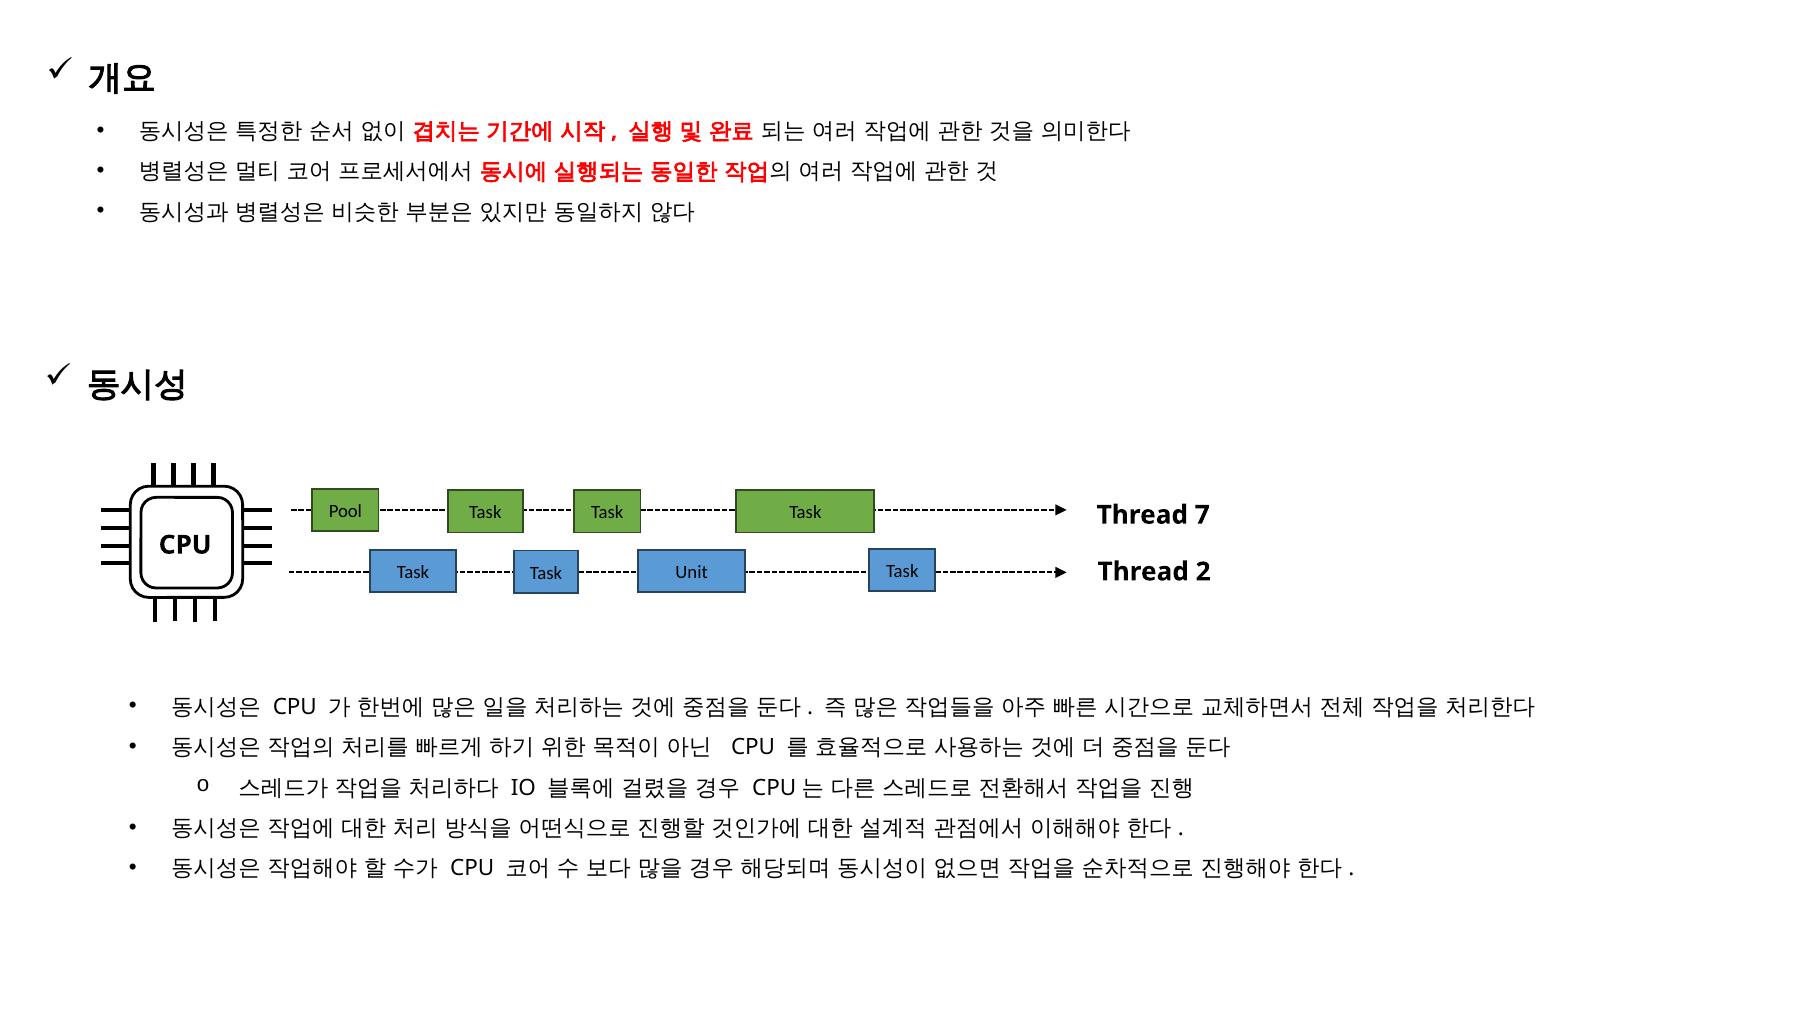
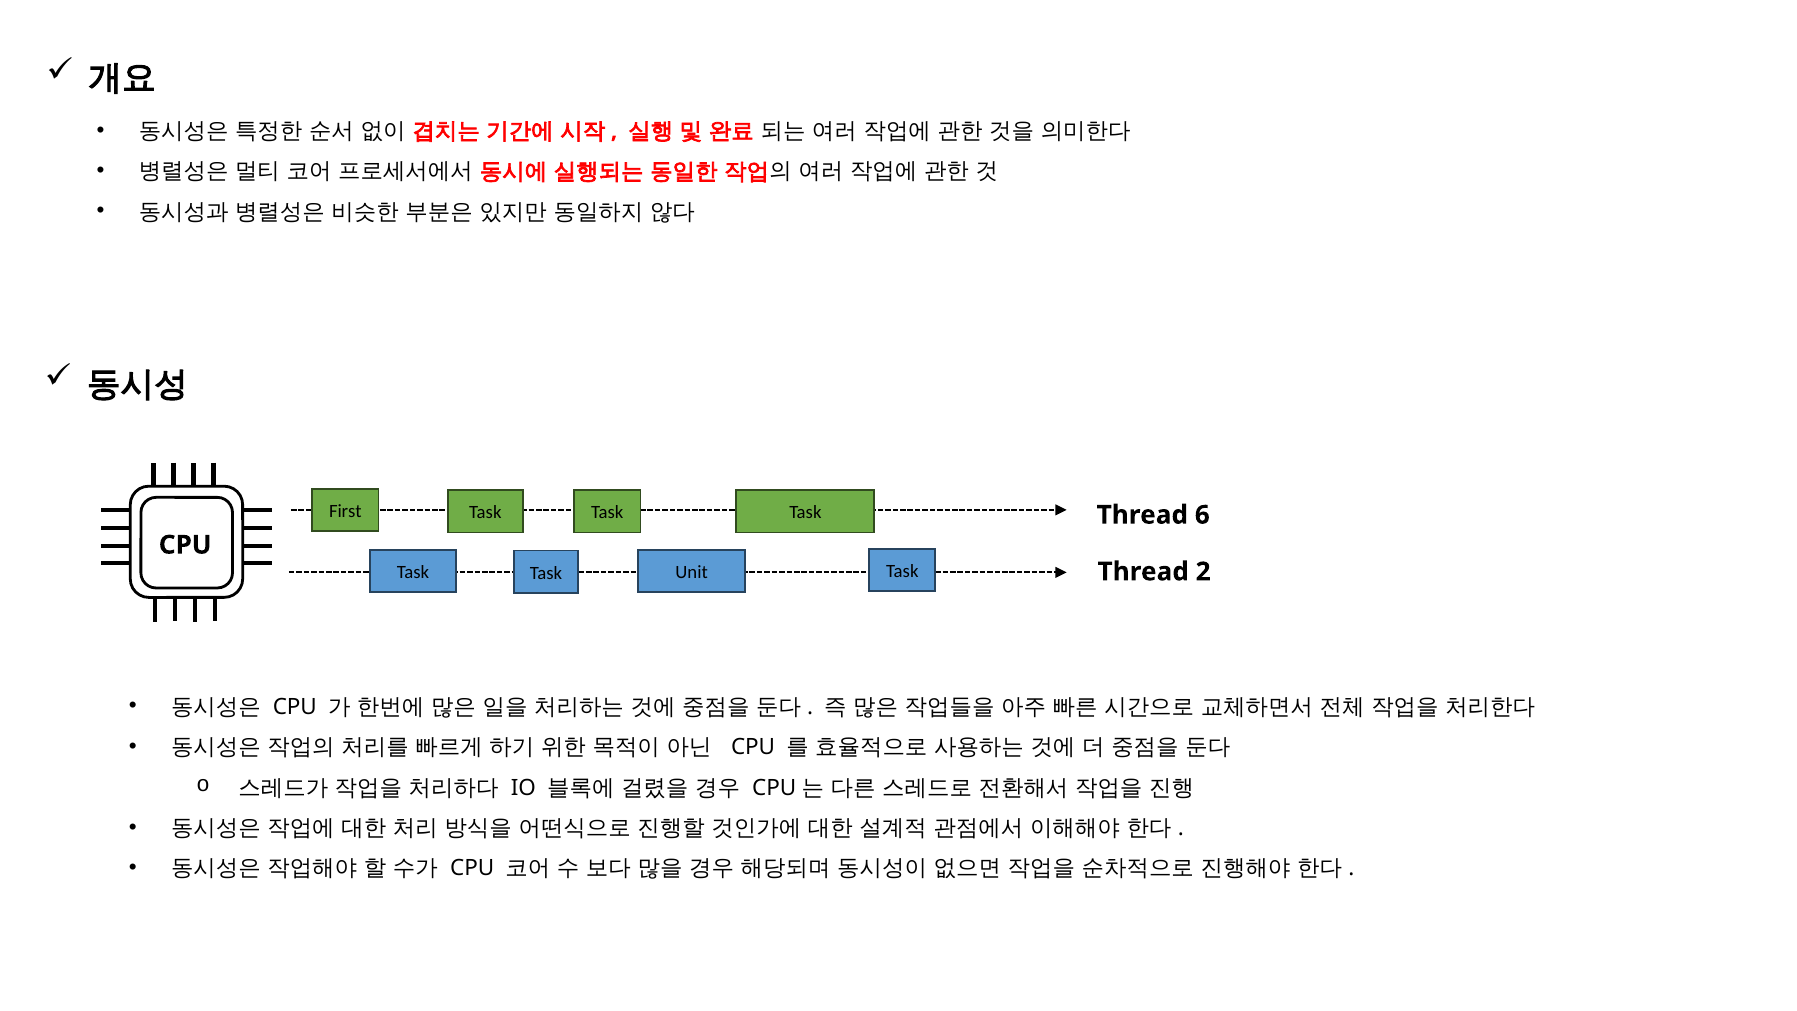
Pool: Pool -> First (345, 511)
7: 7 -> 6 (1202, 515)
